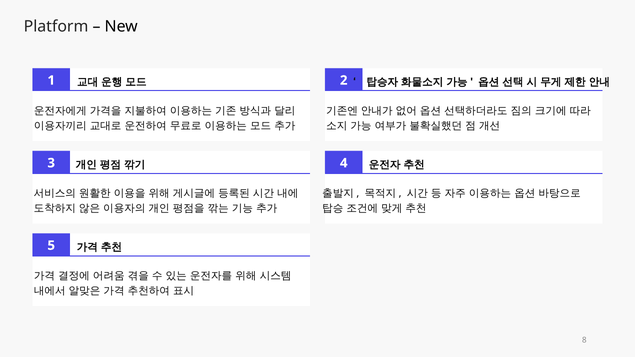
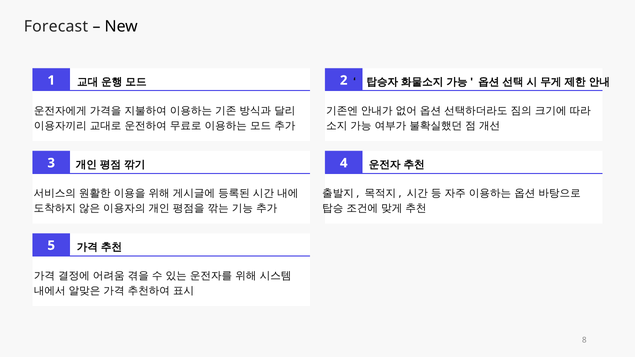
Platform: Platform -> Forecast (56, 27)
